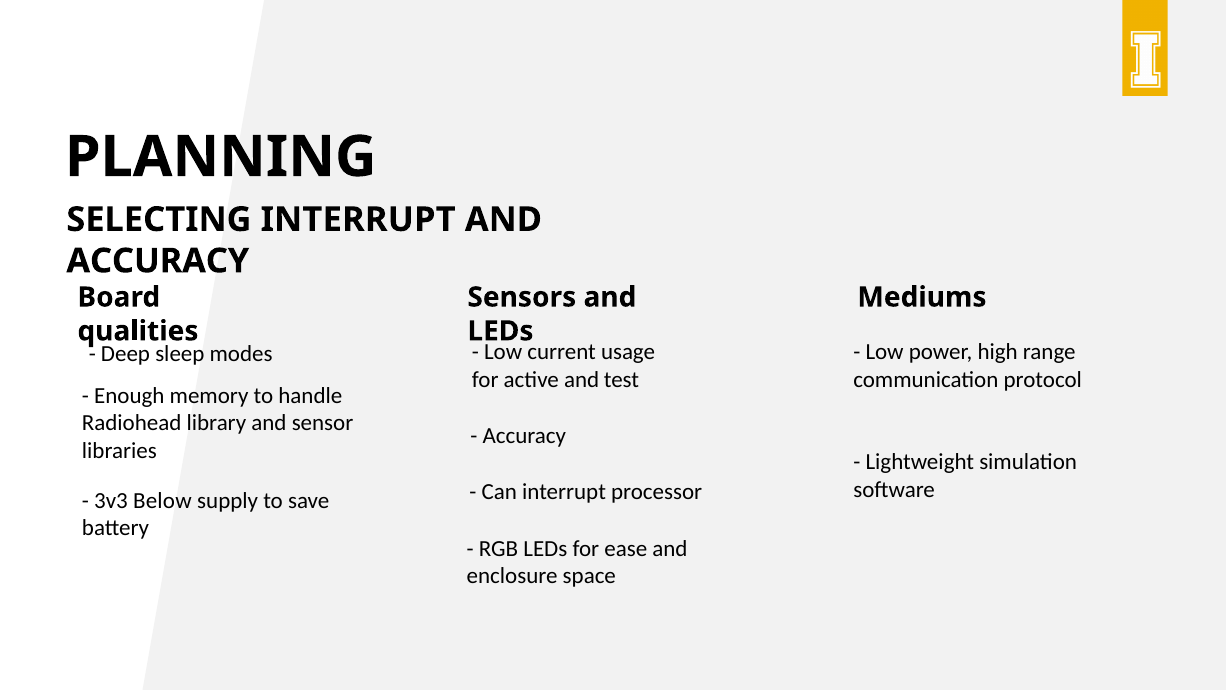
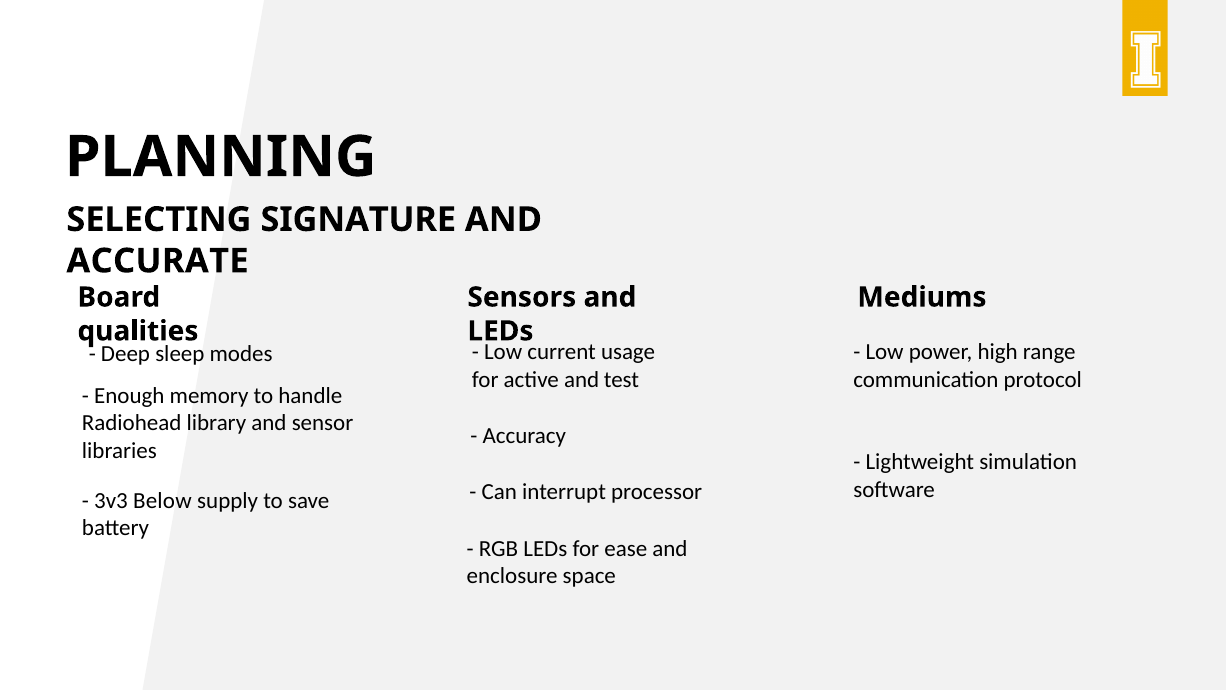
SELECTING INTERRUPT: INTERRUPT -> SIGNATURE (358, 219)
ACCURACY: ACCURACY -> ACCURATE (158, 261)
